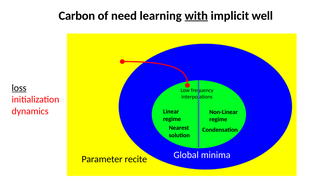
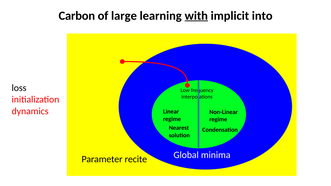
need: need -> large (124, 16)
well: well -> into (262, 16)
loss underline: present -> none (19, 88)
